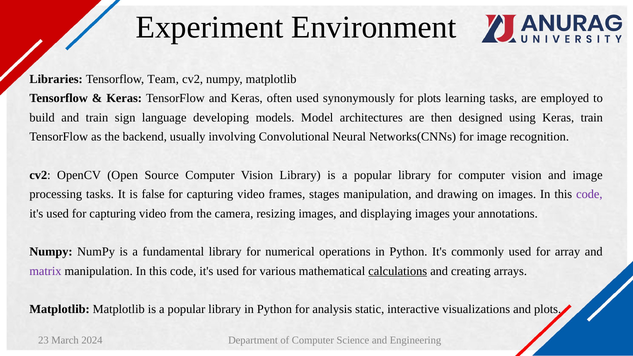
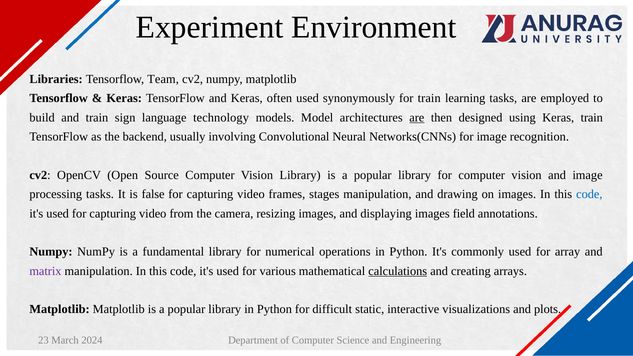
for plots: plots -> train (429, 98)
developing: developing -> technology (221, 118)
are underline: none -> present (417, 118)
code colour: purple -> blue (589, 194)
your: your -> field (464, 214)
analysis: analysis -> difficult (332, 309)
